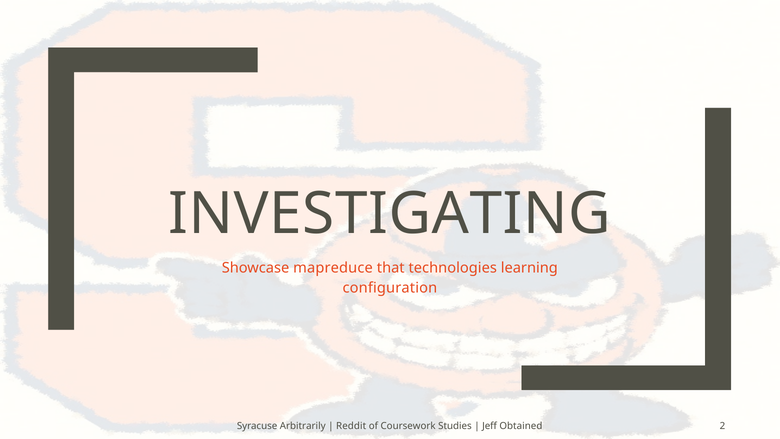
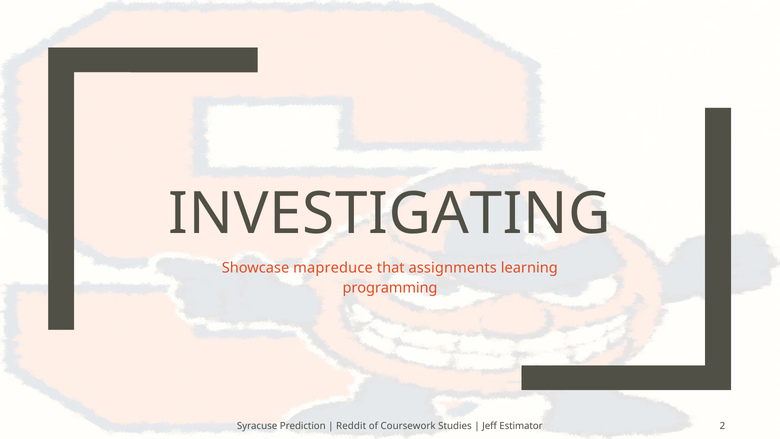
technologies: technologies -> assignments (453, 268)
configuration: configuration -> programming (390, 288)
Arbitrarily: Arbitrarily -> Prediction (303, 426)
Obtained: Obtained -> Estimator (521, 426)
